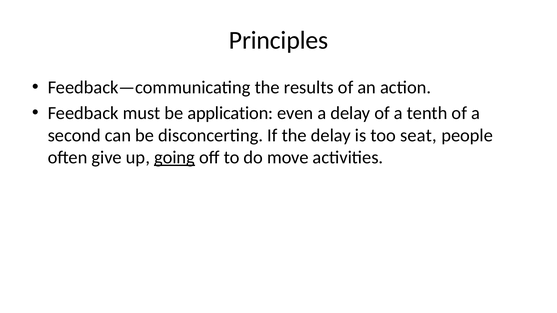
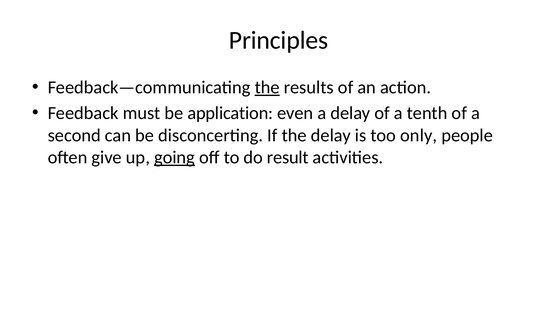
the underline: none -> present (267, 88)
seat: seat -> only (419, 135)
move: move -> result (288, 158)
